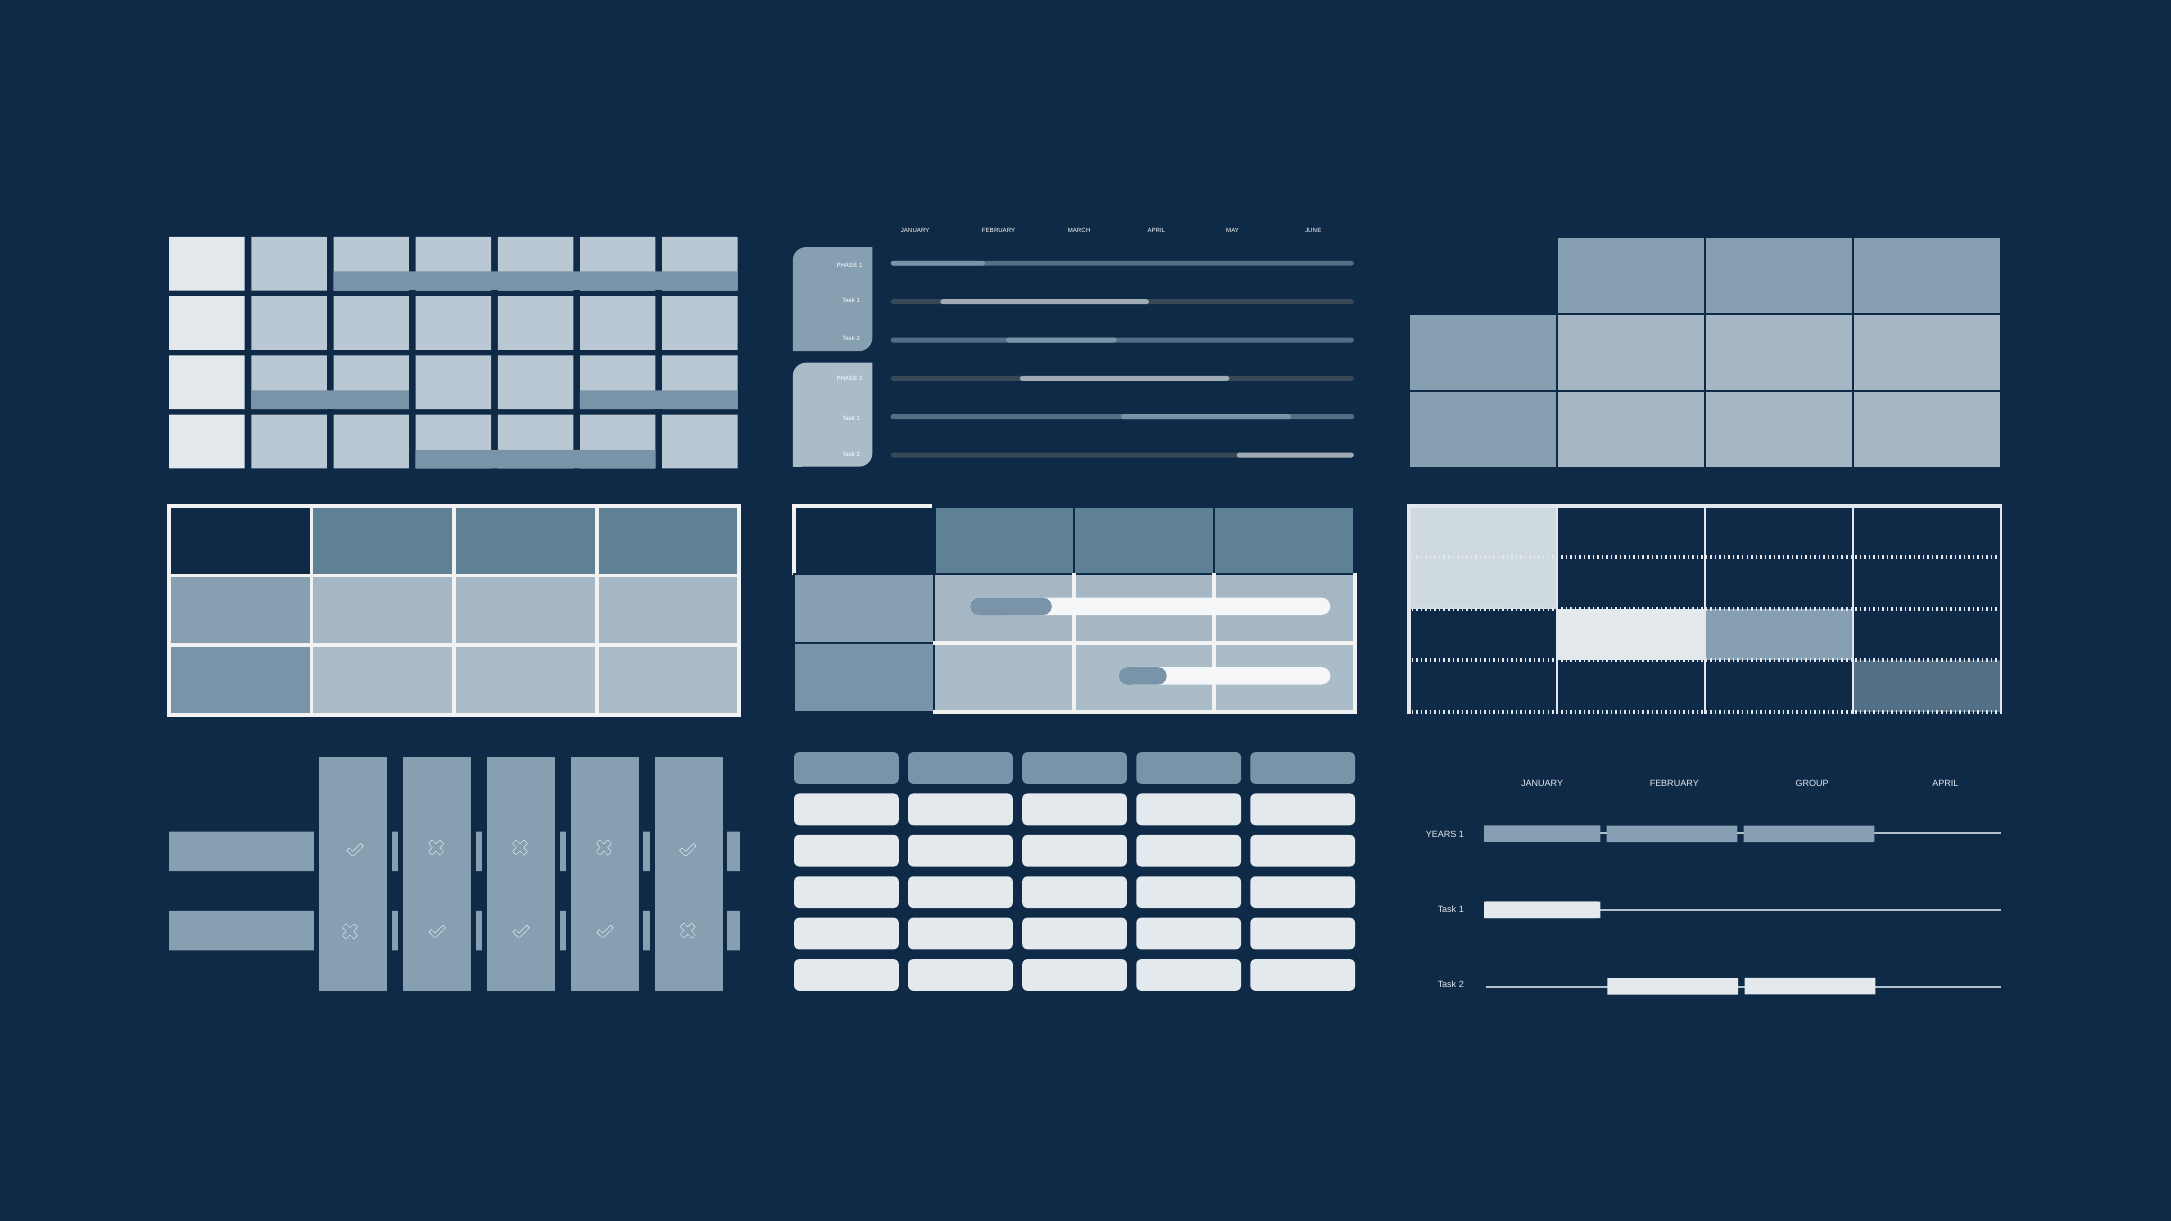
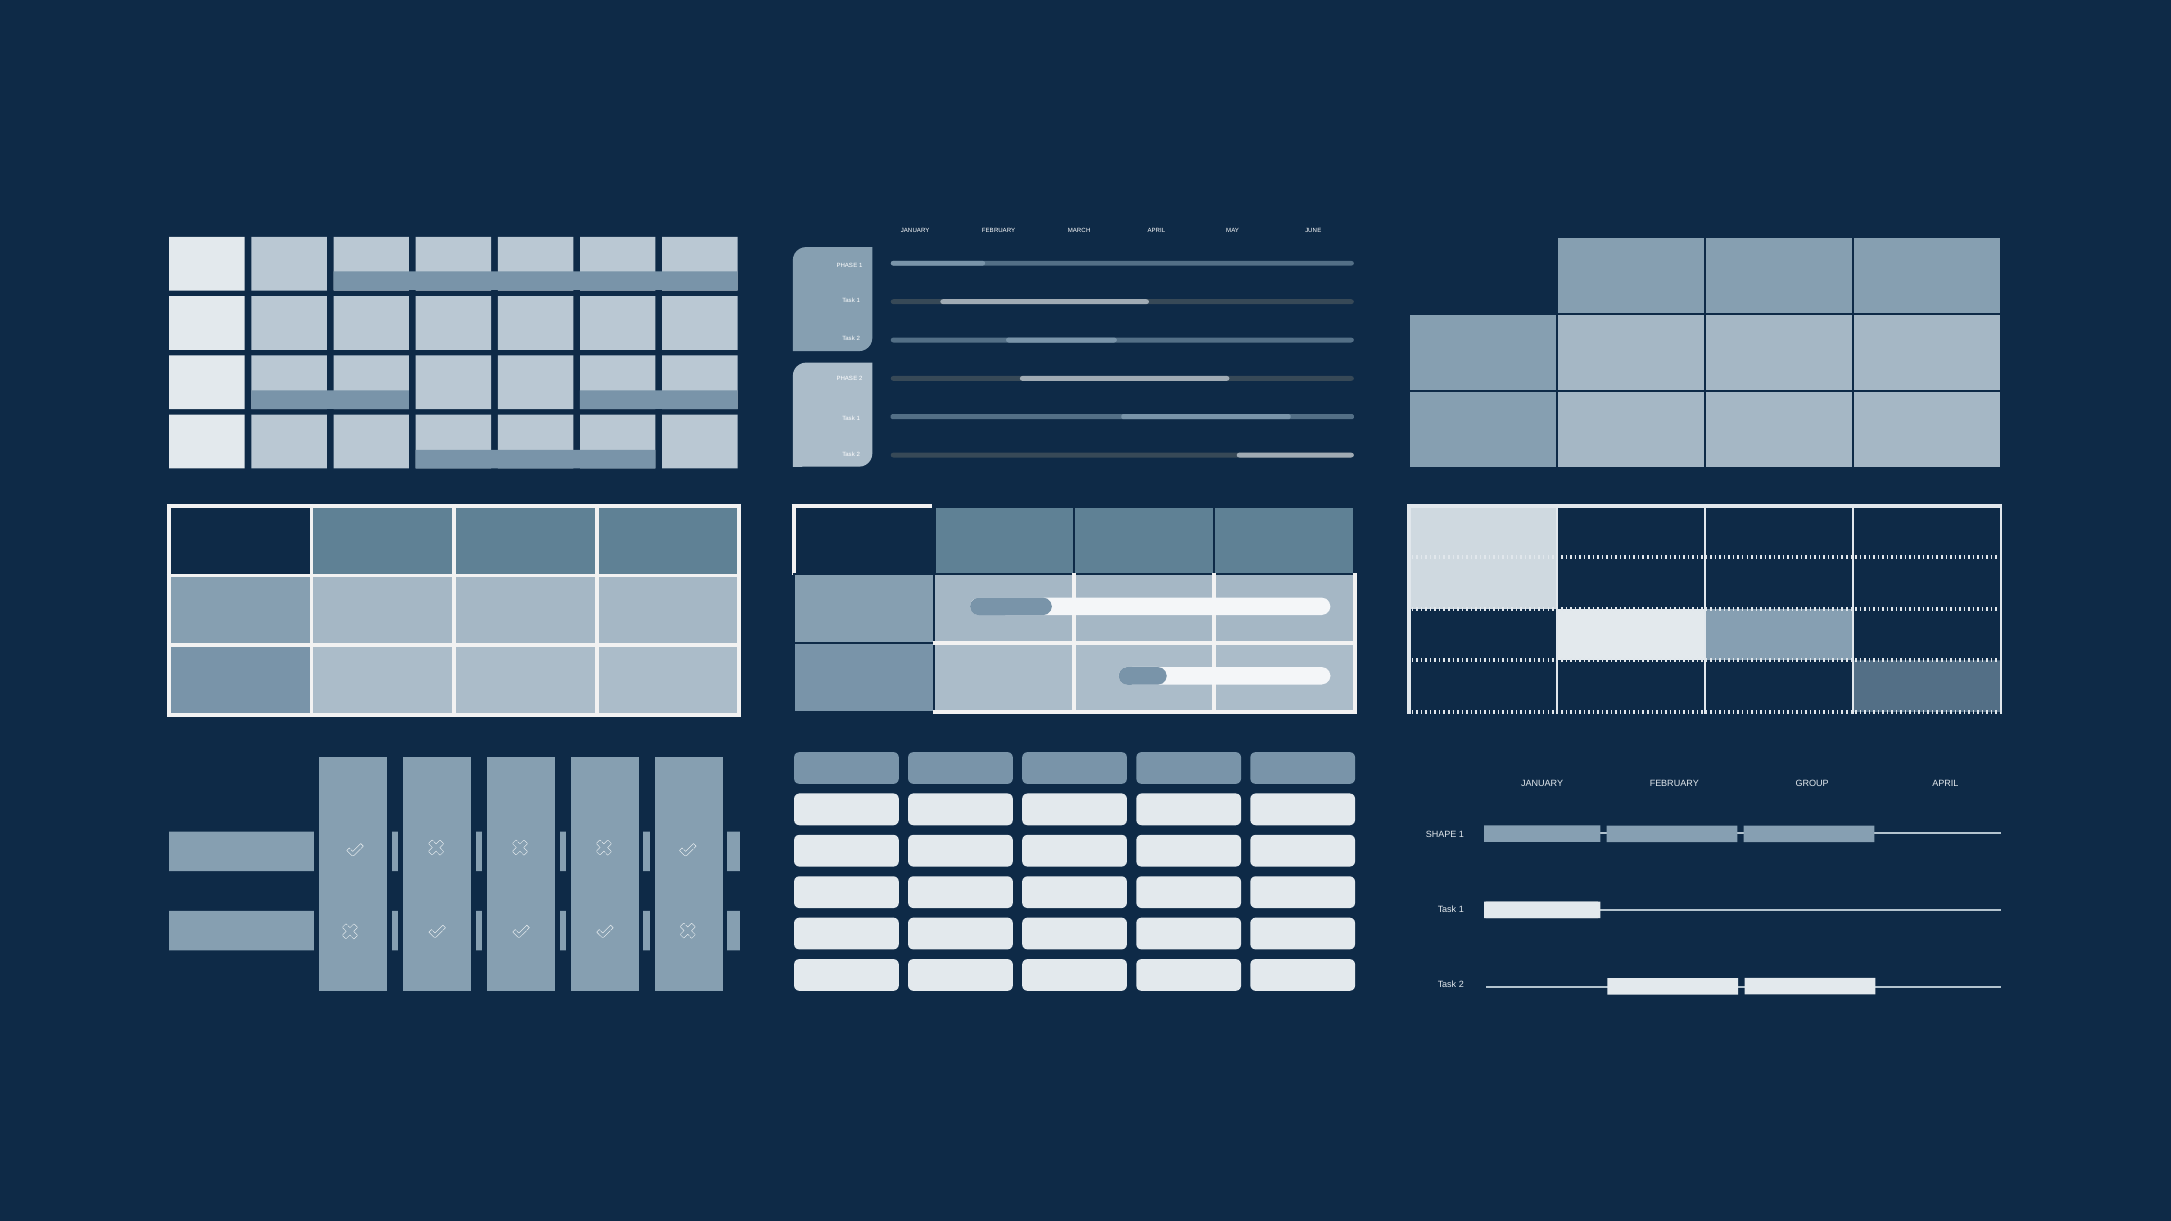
YEARS: YEARS -> SHAPE (1441, 834)
